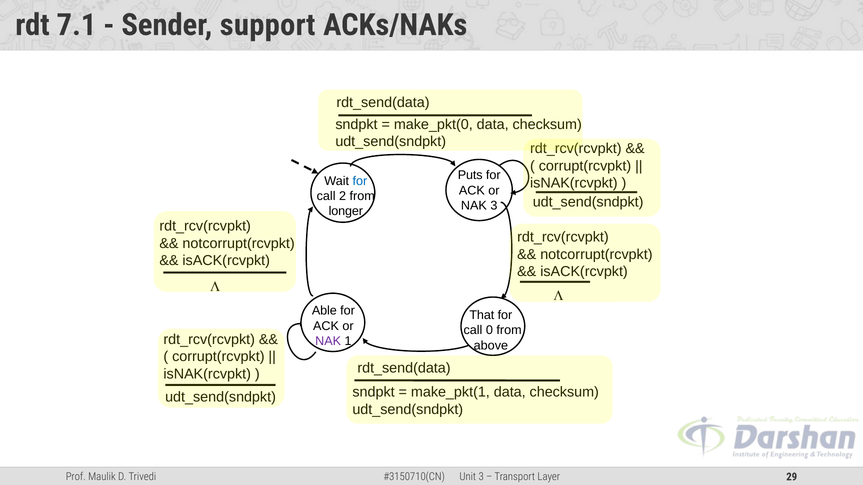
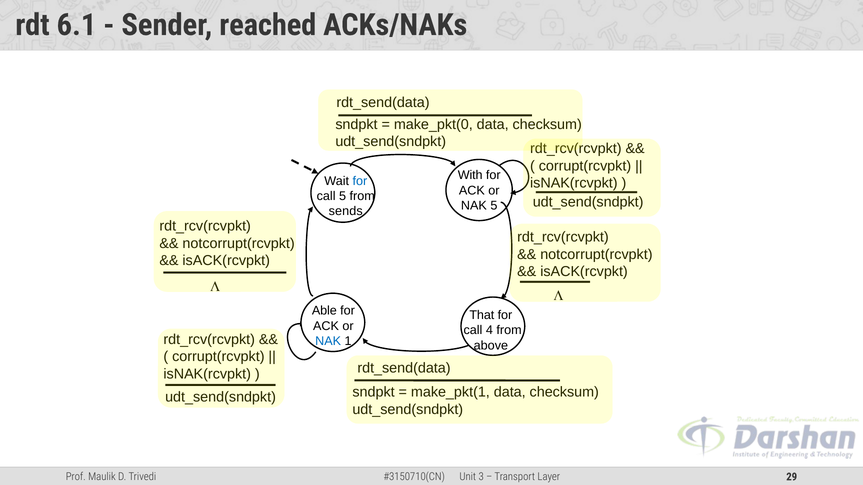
7.1: 7.1 -> 6.1 (76, 25)
support: support -> reached (268, 25)
Puts: Puts -> With (470, 175)
call 2: 2 -> 5 (343, 196)
NAK 3: 3 -> 5 (494, 206)
longer: longer -> sends (346, 211)
0: 0 -> 4 (489, 331)
NAK colour: purple -> blue (328, 341)
